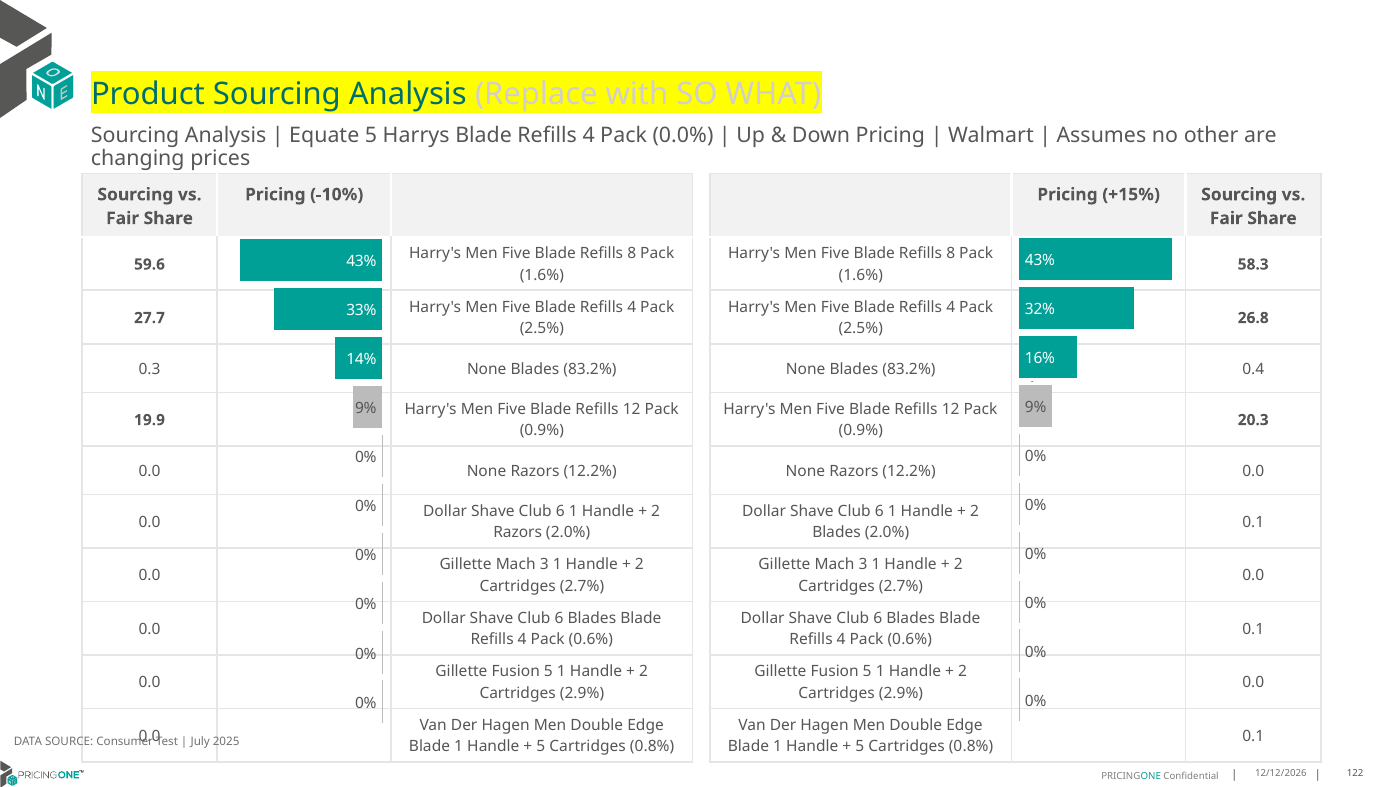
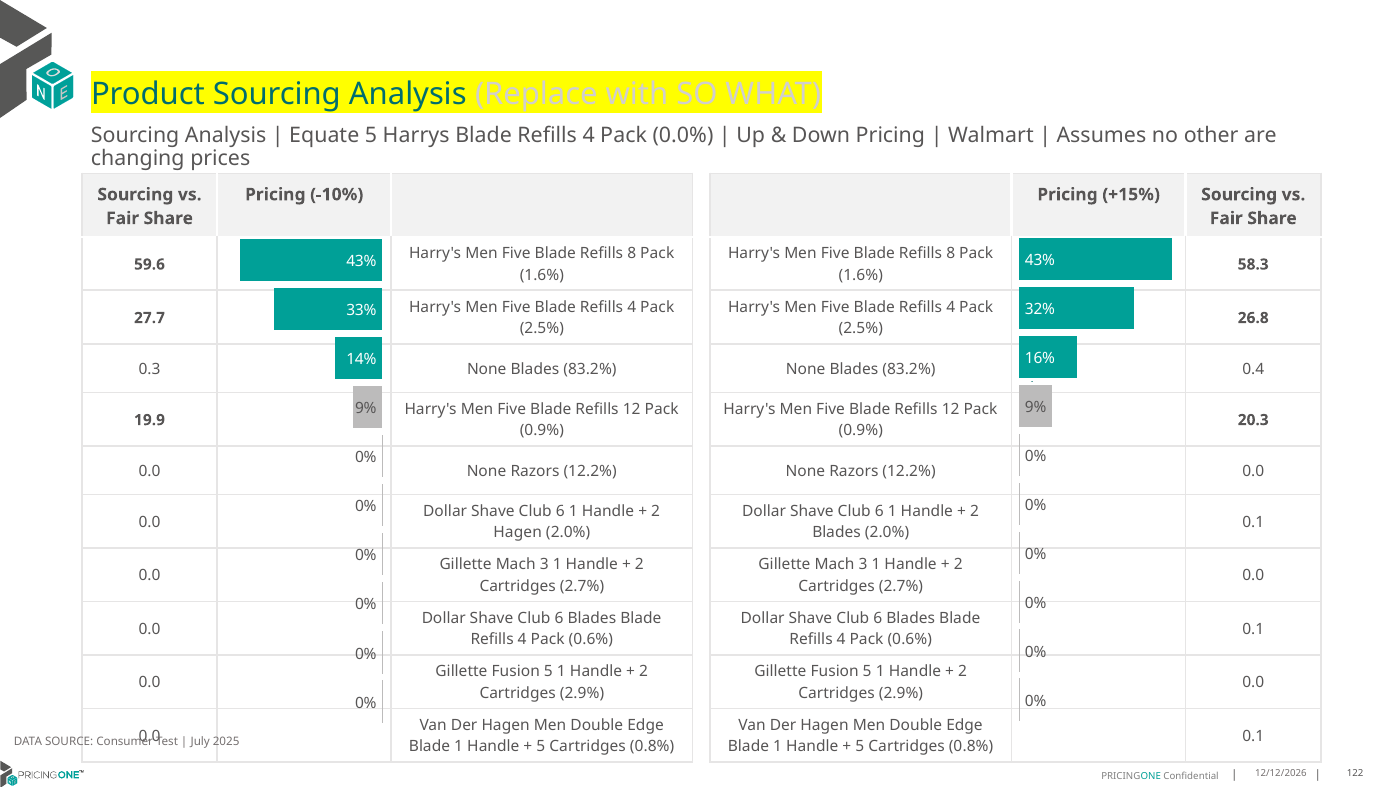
Razors: Razors -> Hagen (518, 532)
